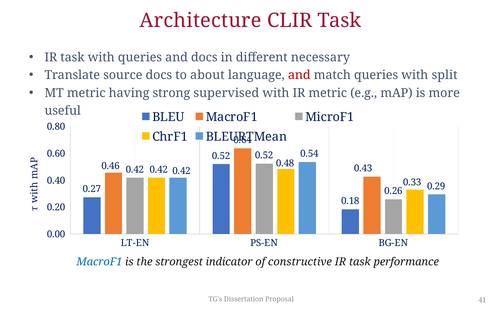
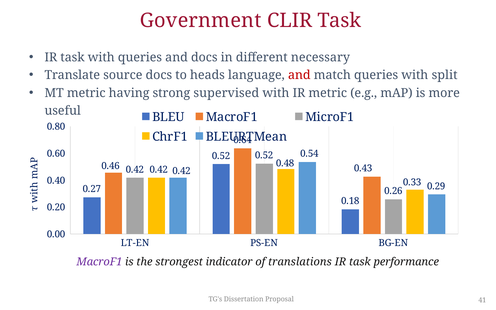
Architecture: Architecture -> Government (201, 21)
about: about -> heads (207, 75)
MacroF1 colour: blue -> purple (99, 262)
constructive: constructive -> translations (300, 262)
